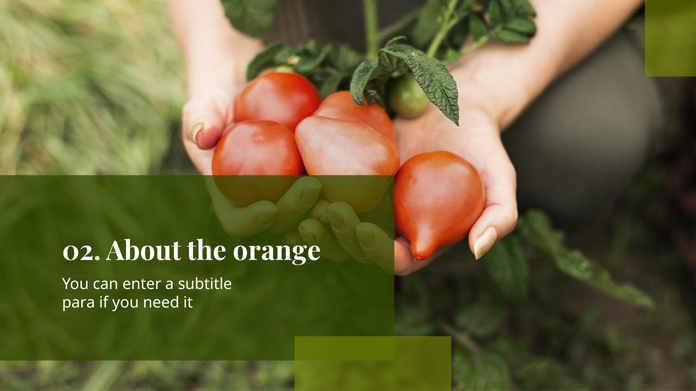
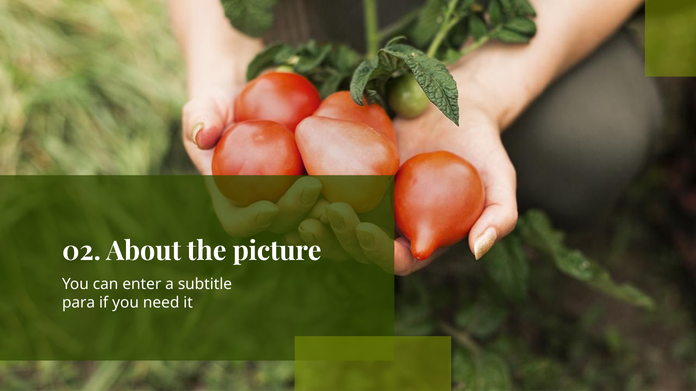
orange: orange -> picture (277, 251)
